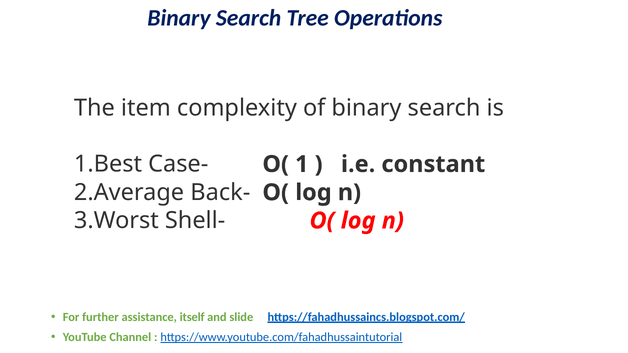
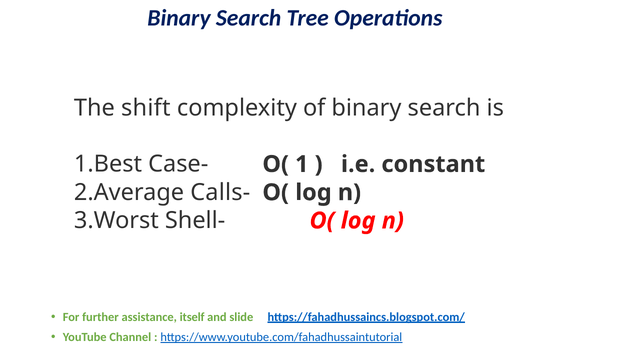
item: item -> shift (146, 108)
Back-: Back- -> Calls- (220, 193)
